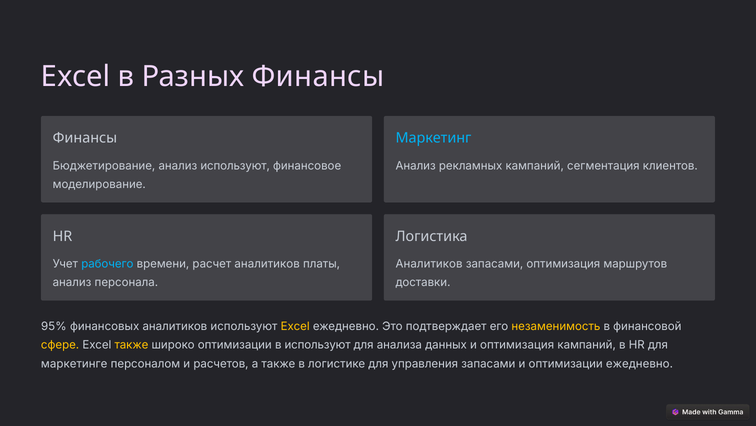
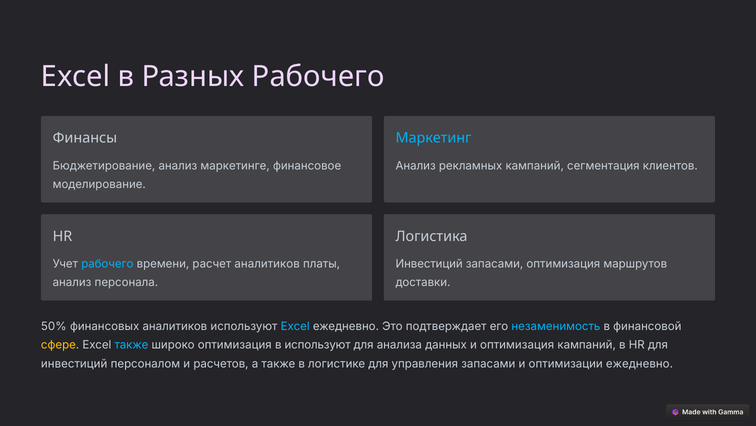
Разных Финансы: Финансы -> Рабочего (318, 77)
анализ используют: используют -> маркетинге (235, 165)
Аналитиков: Аналитиков -> Инвестиций (429, 263)
95%: 95% -> 50% (54, 326)
Excel colour: yellow -> light blue (295, 326)
незаменимость colour: yellow -> light blue (556, 326)
также colour: yellow -> light blue (131, 345)
широко оптимизации: оптимизации -> оптимизация (235, 345)
маркетинге: маркетинге -> инвестиций (74, 363)
